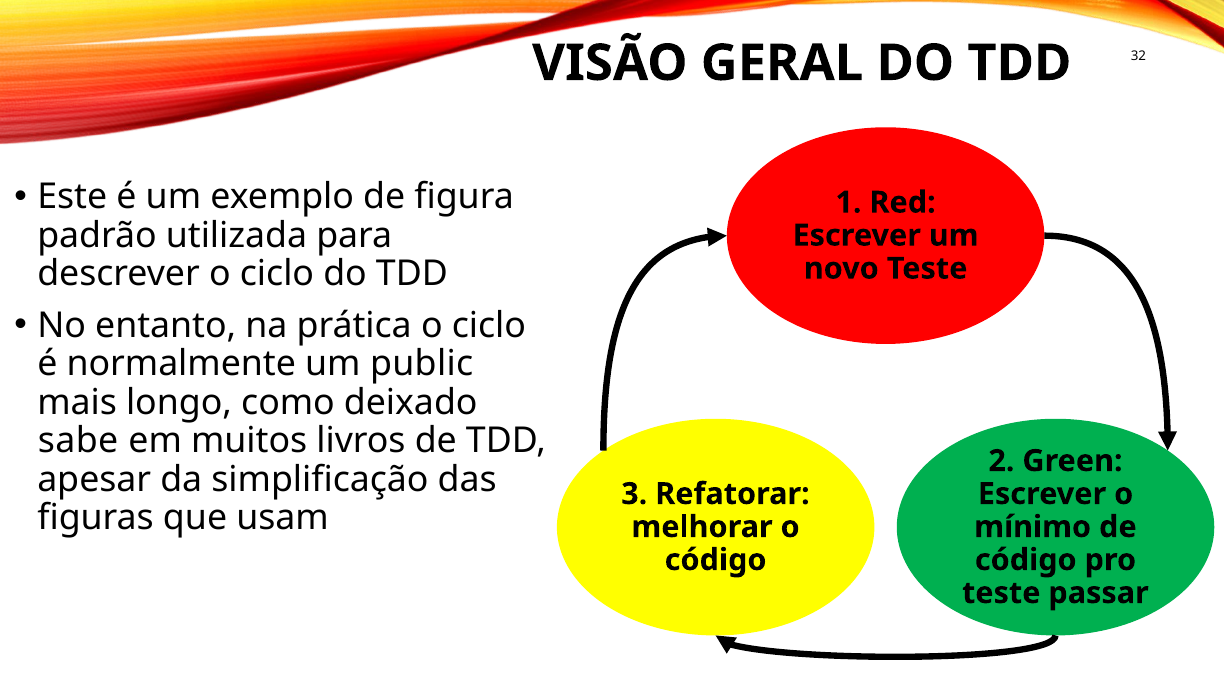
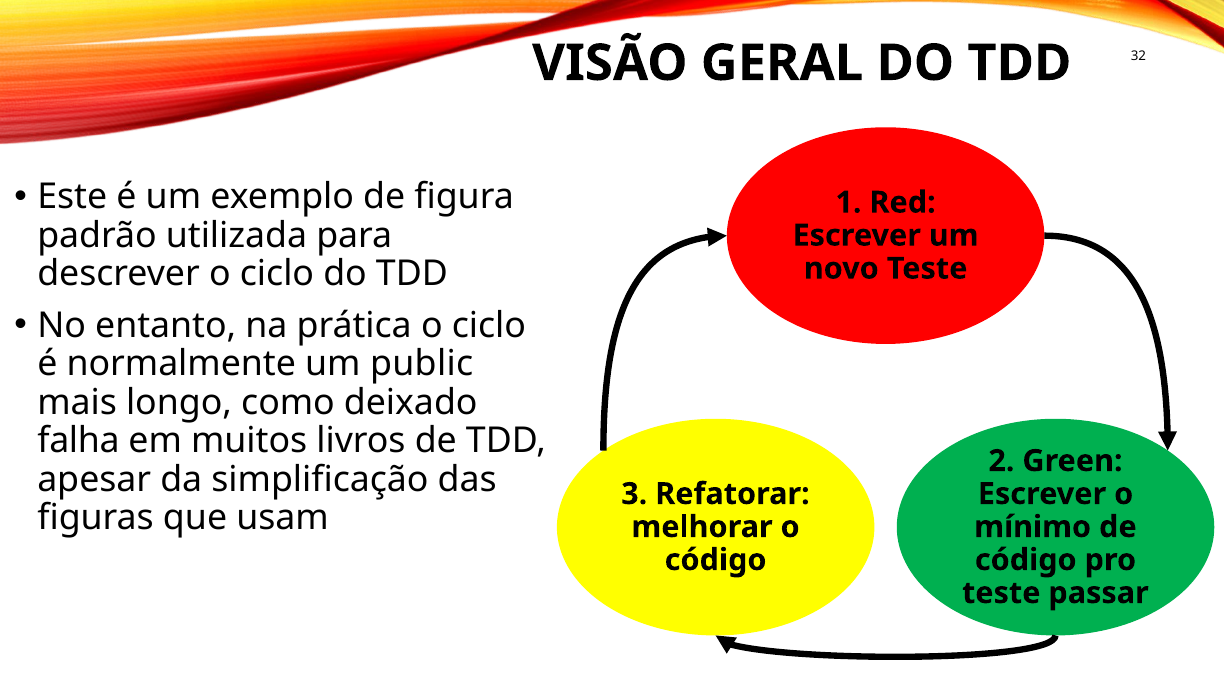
sabe: sabe -> falha (78, 441)
